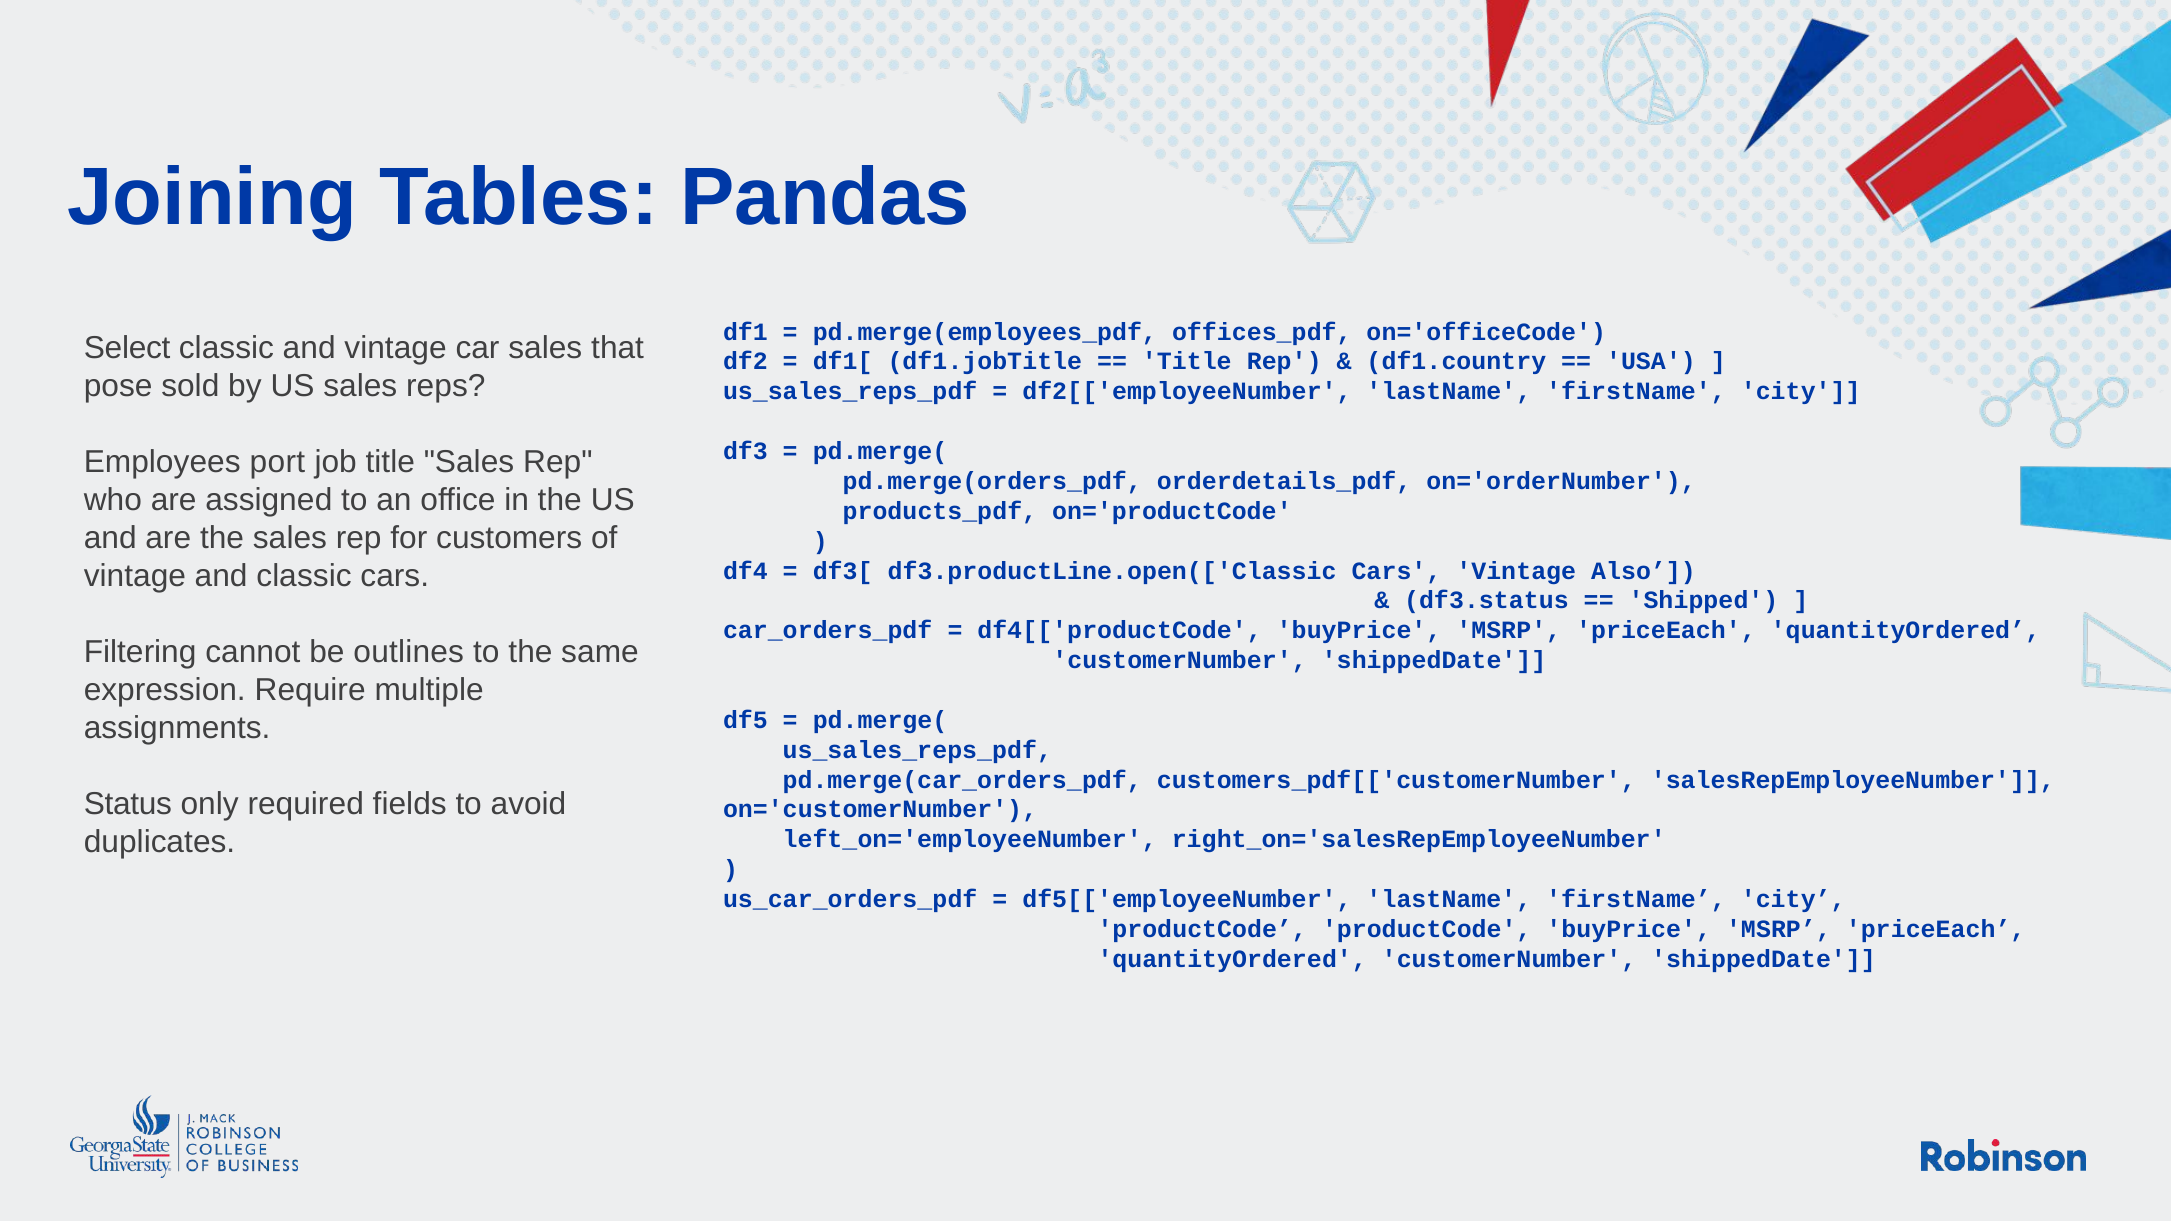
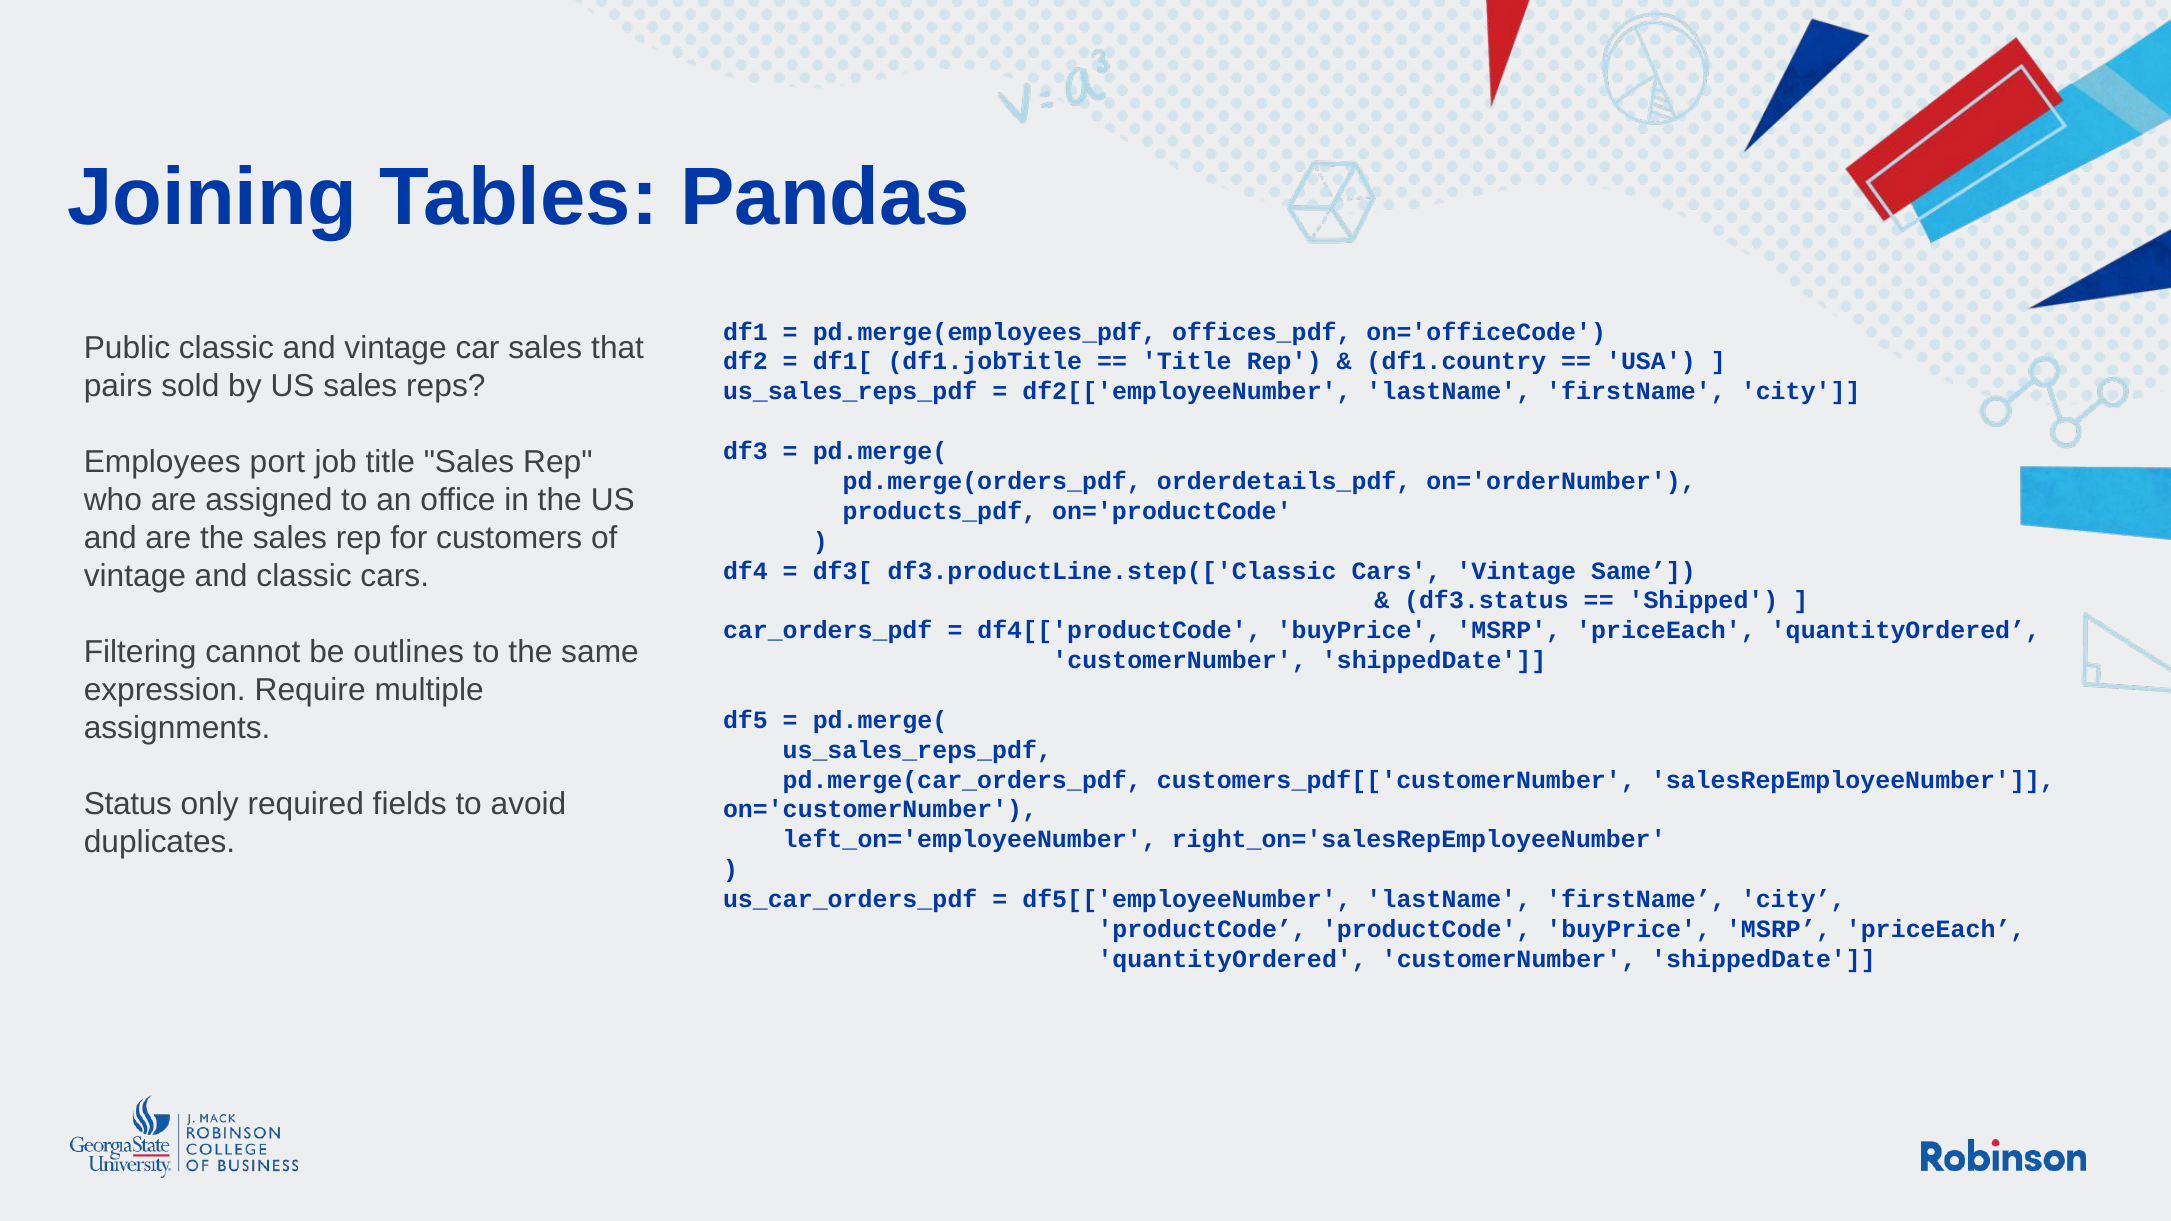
Select: Select -> Public (127, 348)
pose: pose -> pairs (118, 386)
df3.productLine.open(['Classic: df3.productLine.open(['Classic -> df3.productLine.step(['Classic (1112, 571)
Vintage Also: Also -> Same (1643, 571)
